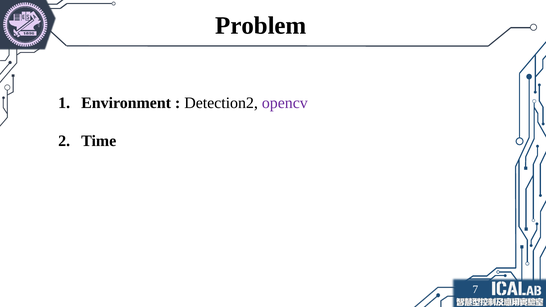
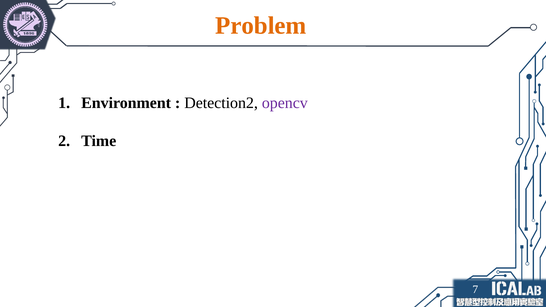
Problem colour: black -> orange (261, 26)
